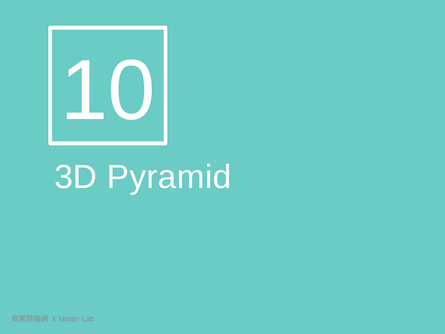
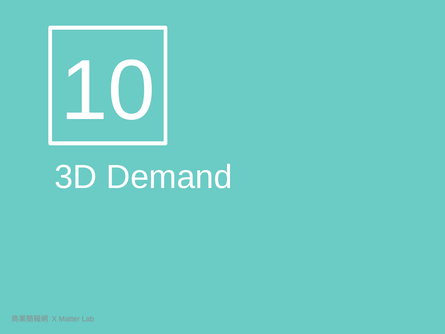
Pyramid: Pyramid -> Demand (169, 177)
